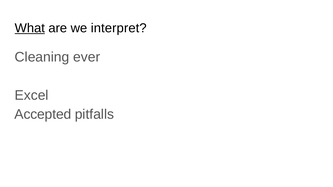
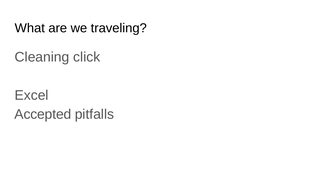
What underline: present -> none (30, 28)
interpret: interpret -> traveling (119, 28)
ever: ever -> click (87, 57)
